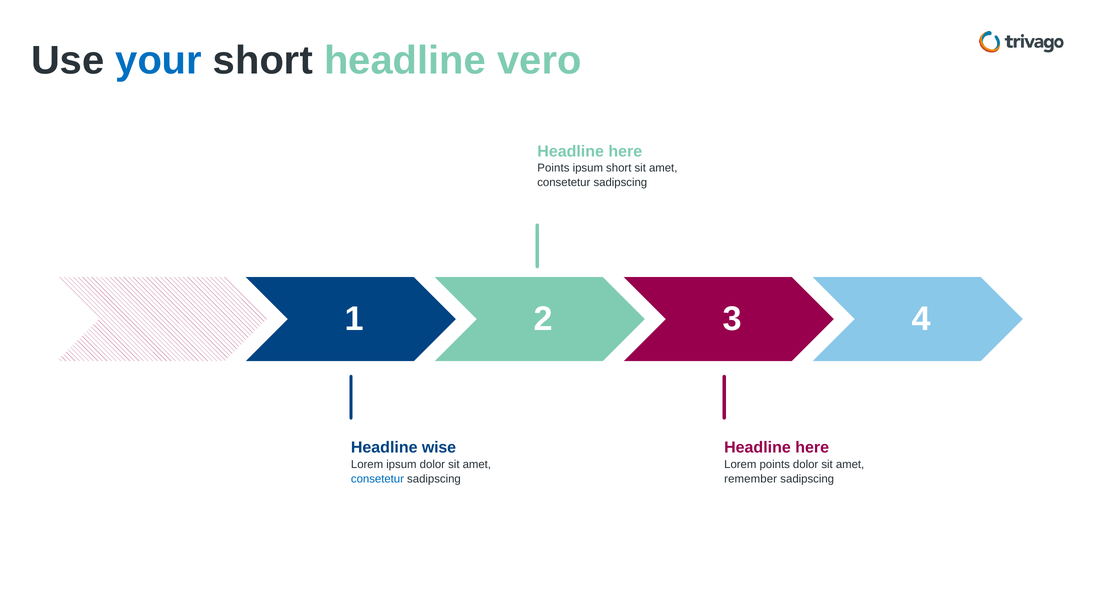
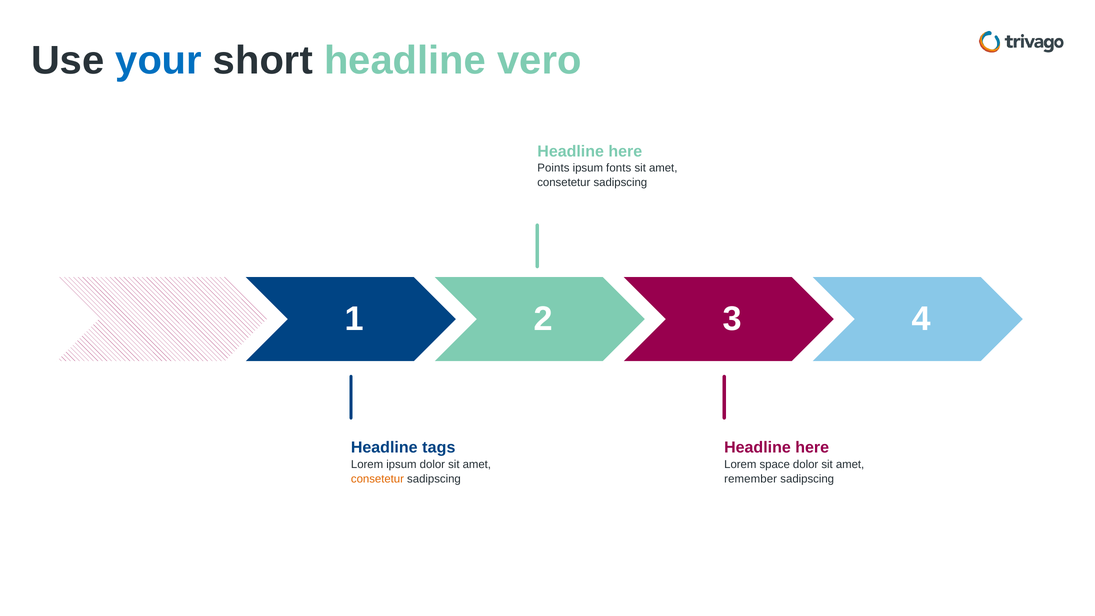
ipsum short: short -> fonts (619, 168)
wise: wise -> tags (439, 448)
Lorem points: points -> space (775, 464)
consetetur colour: blue -> orange (377, 479)
